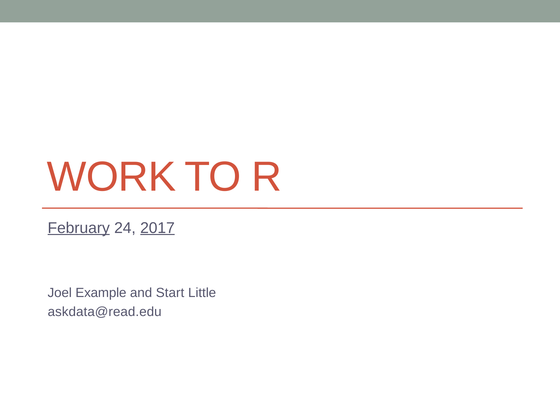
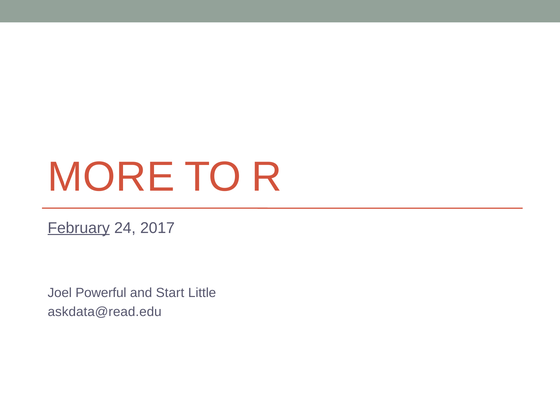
WORK: WORK -> MORE (111, 177)
2017 underline: present -> none (157, 228)
Example: Example -> Powerful (101, 293)
